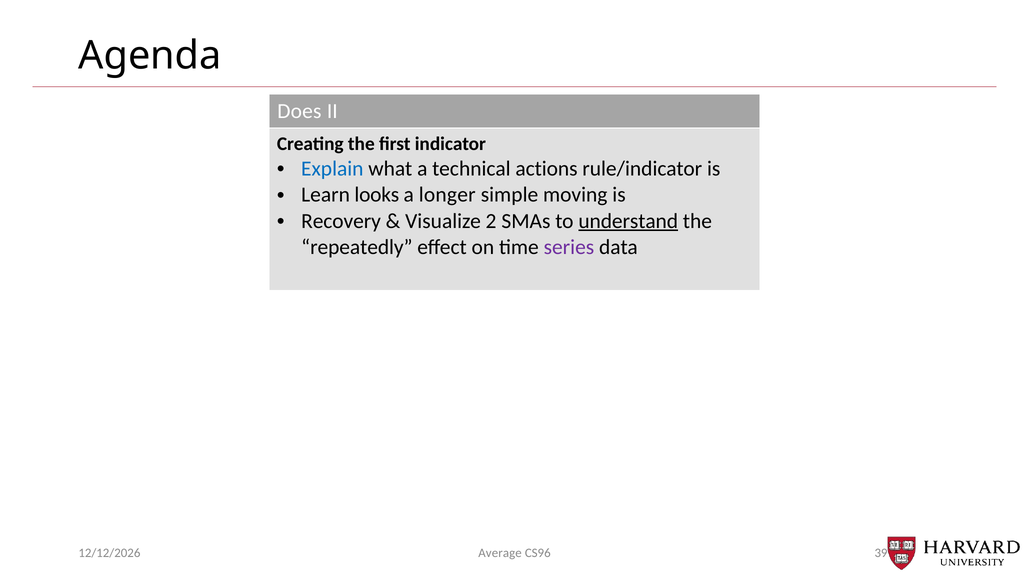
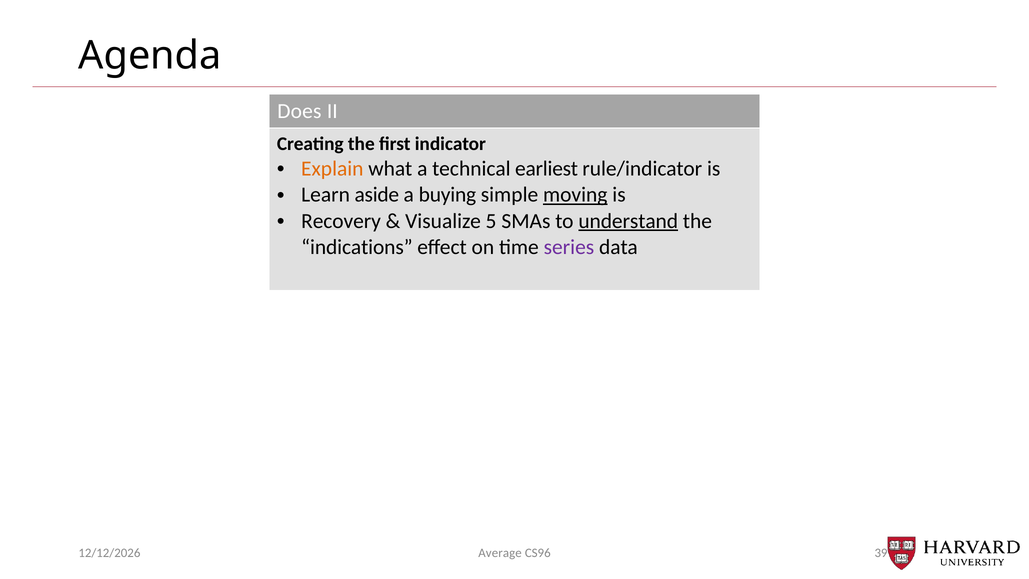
Explain colour: blue -> orange (332, 169)
actions: actions -> earliest (547, 169)
looks: looks -> aside (377, 195)
longer: longer -> buying (447, 195)
moving underline: none -> present (575, 195)
2: 2 -> 5 (491, 221)
repeatedly: repeatedly -> indications (357, 247)
